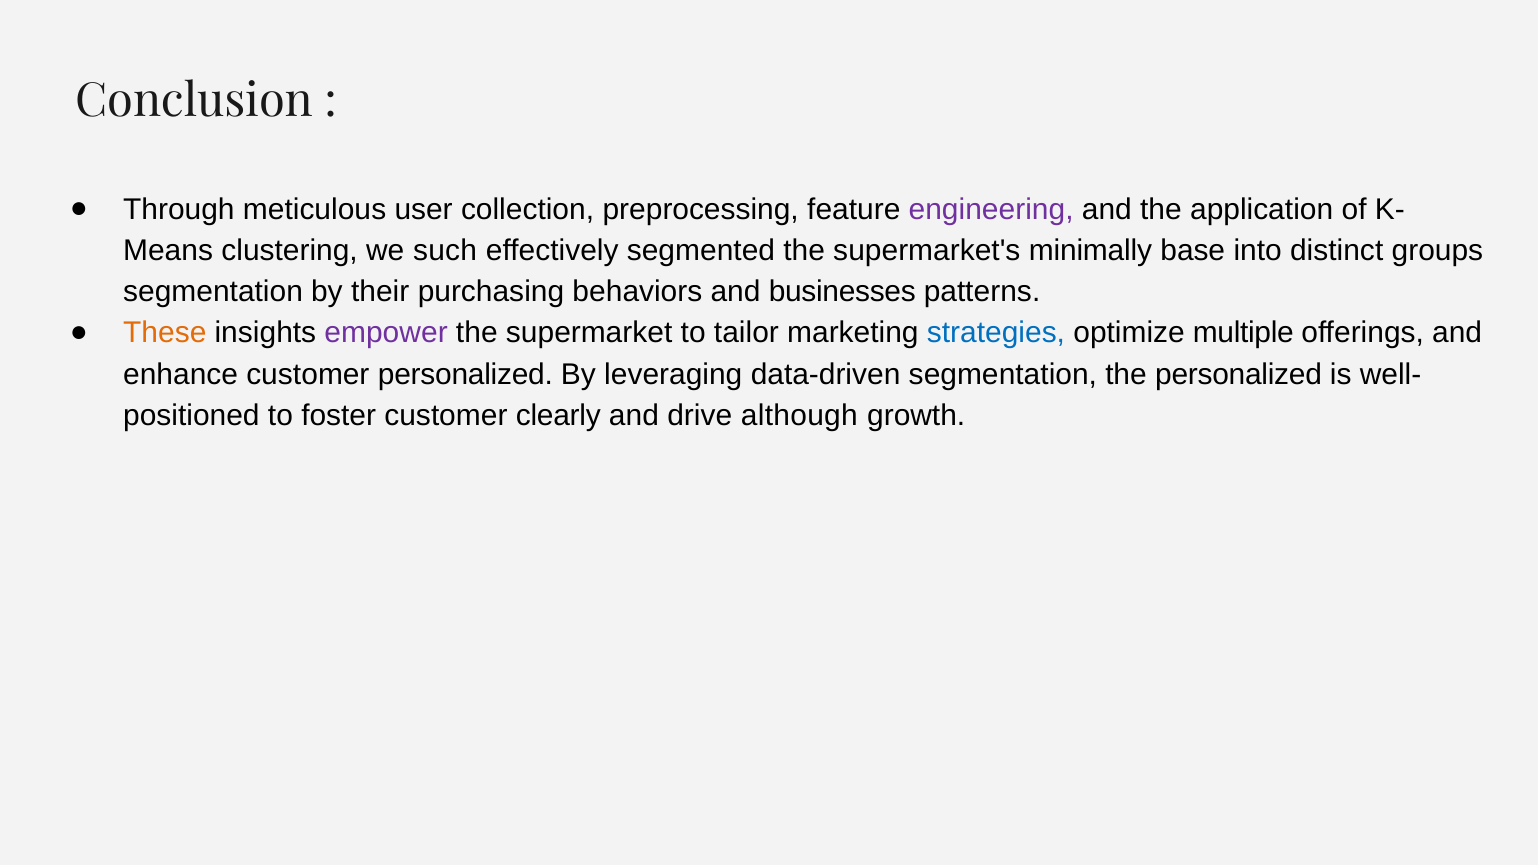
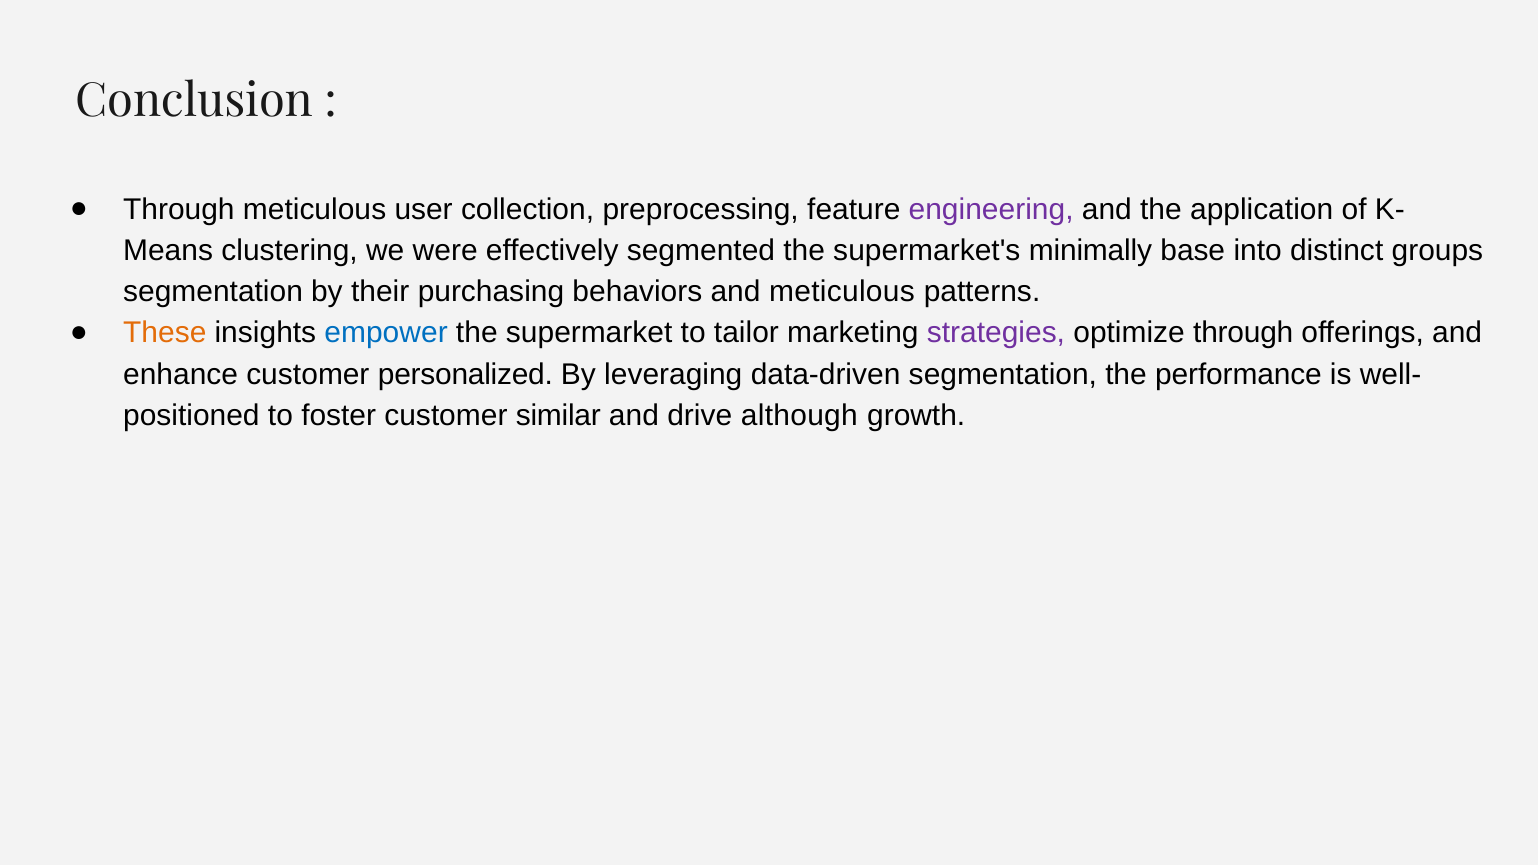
such: such -> were (445, 251)
and businesses: businesses -> meticulous (842, 292)
empower colour: purple -> blue (386, 333)
strategies colour: blue -> purple (996, 333)
optimize multiple: multiple -> through (1243, 333)
the personalized: personalized -> performance (1238, 374)
clearly: clearly -> similar (558, 416)
